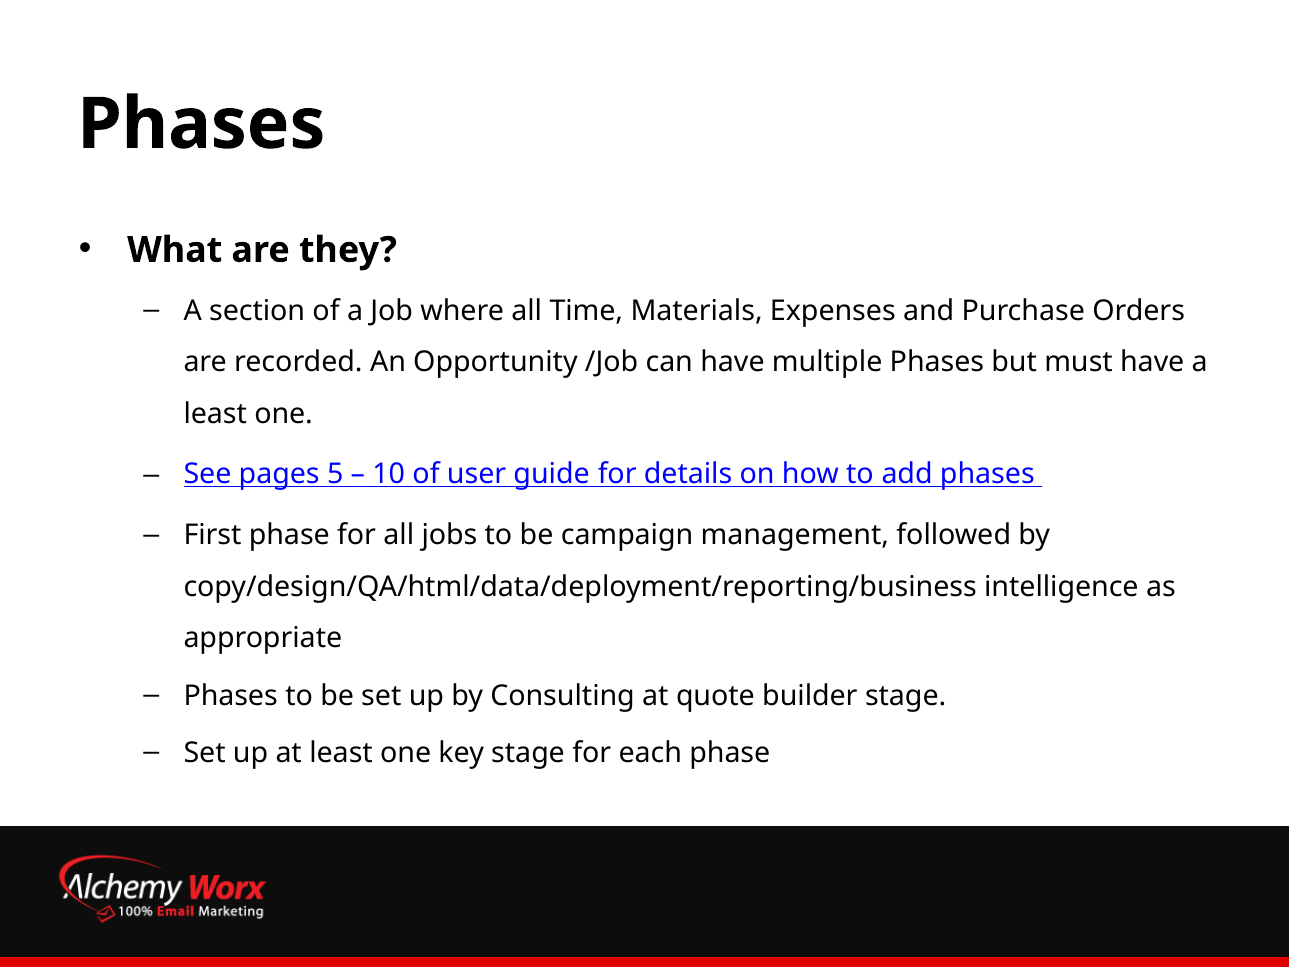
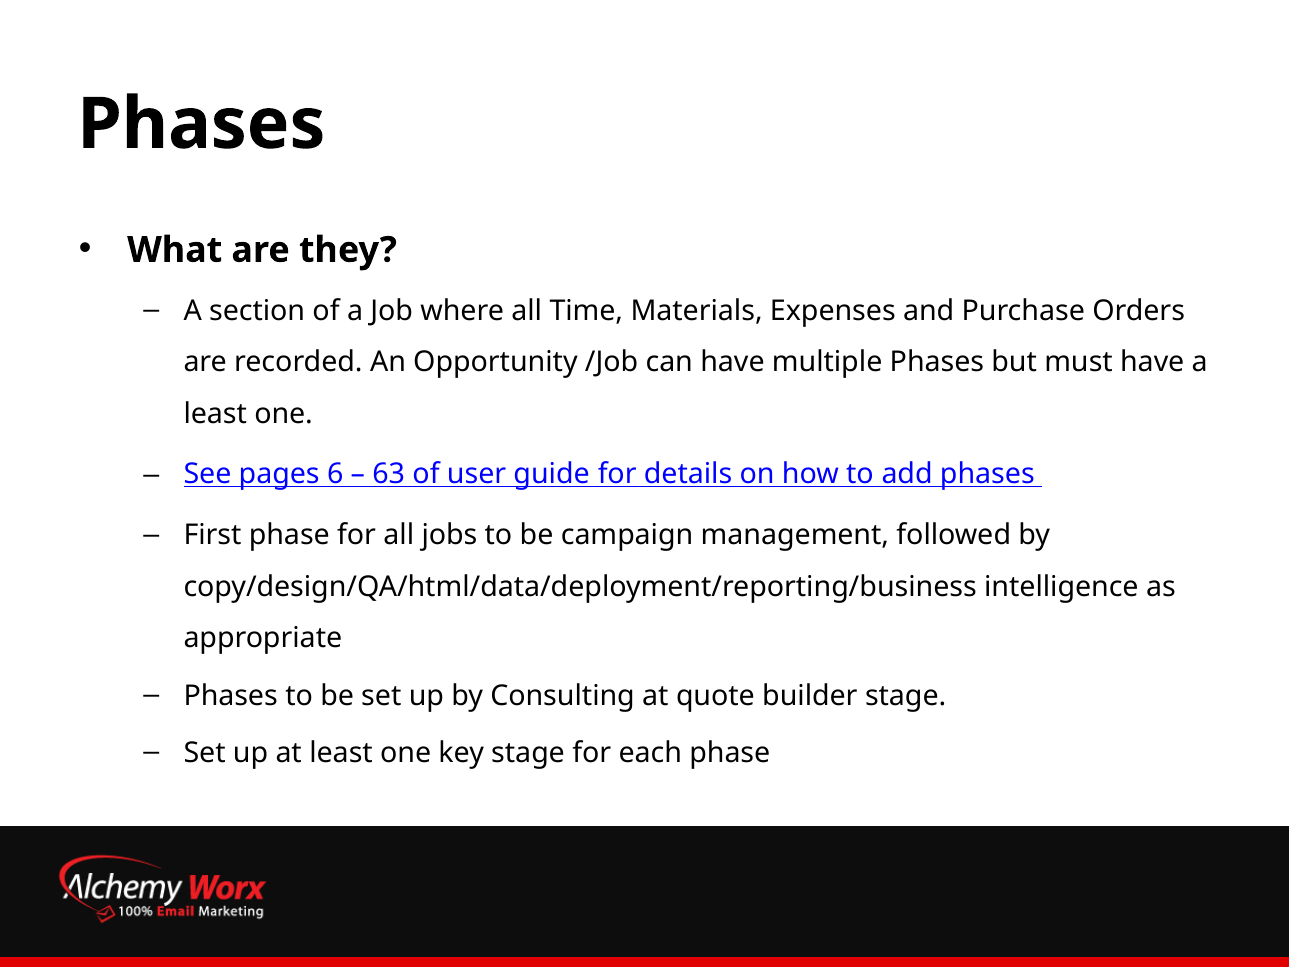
5: 5 -> 6 (335, 473)
10: 10 -> 63 (389, 473)
